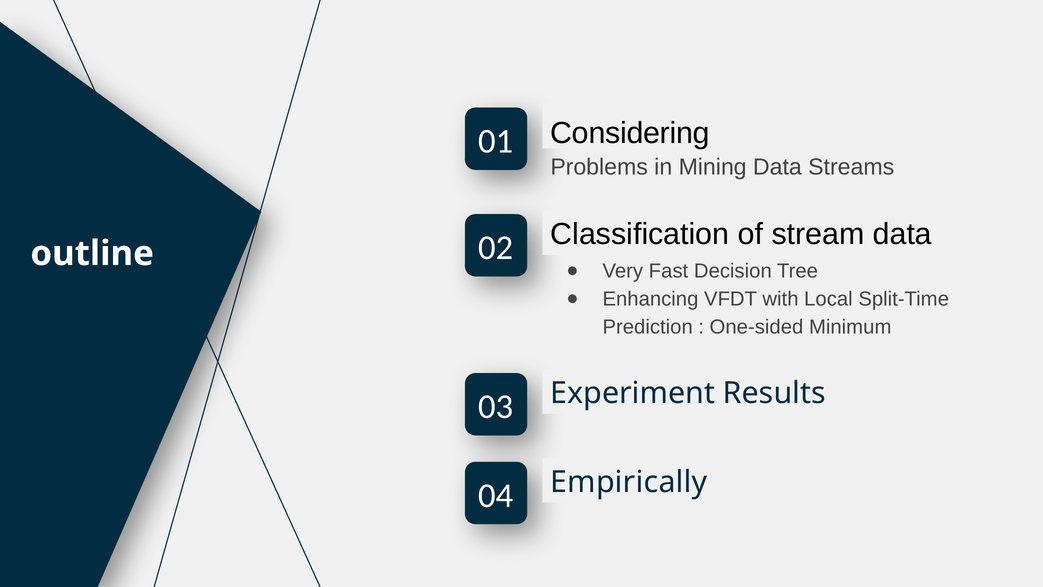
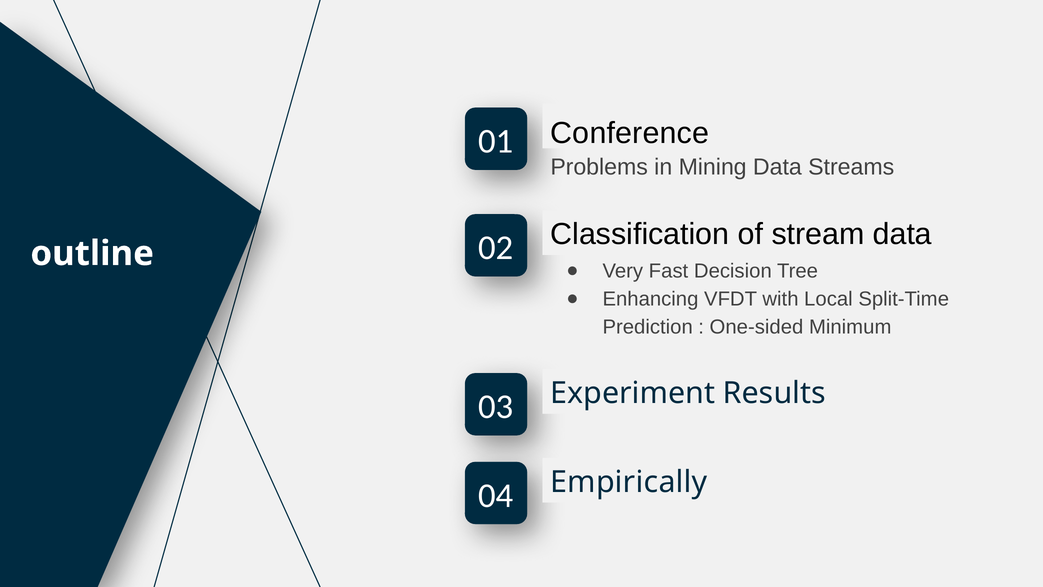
Considering: Considering -> Conference (630, 133)
